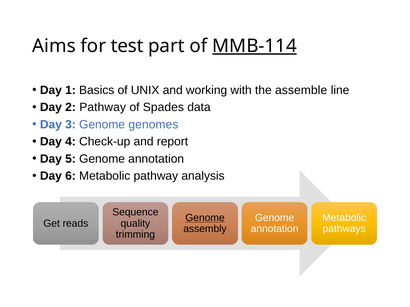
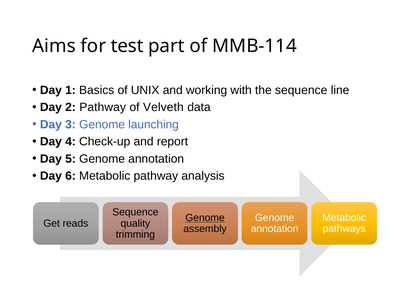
MMB-114 underline: present -> none (255, 46)
the assemble: assemble -> sequence (301, 90)
Spades: Spades -> Velveth (163, 107)
genomes: genomes -> launching (154, 125)
